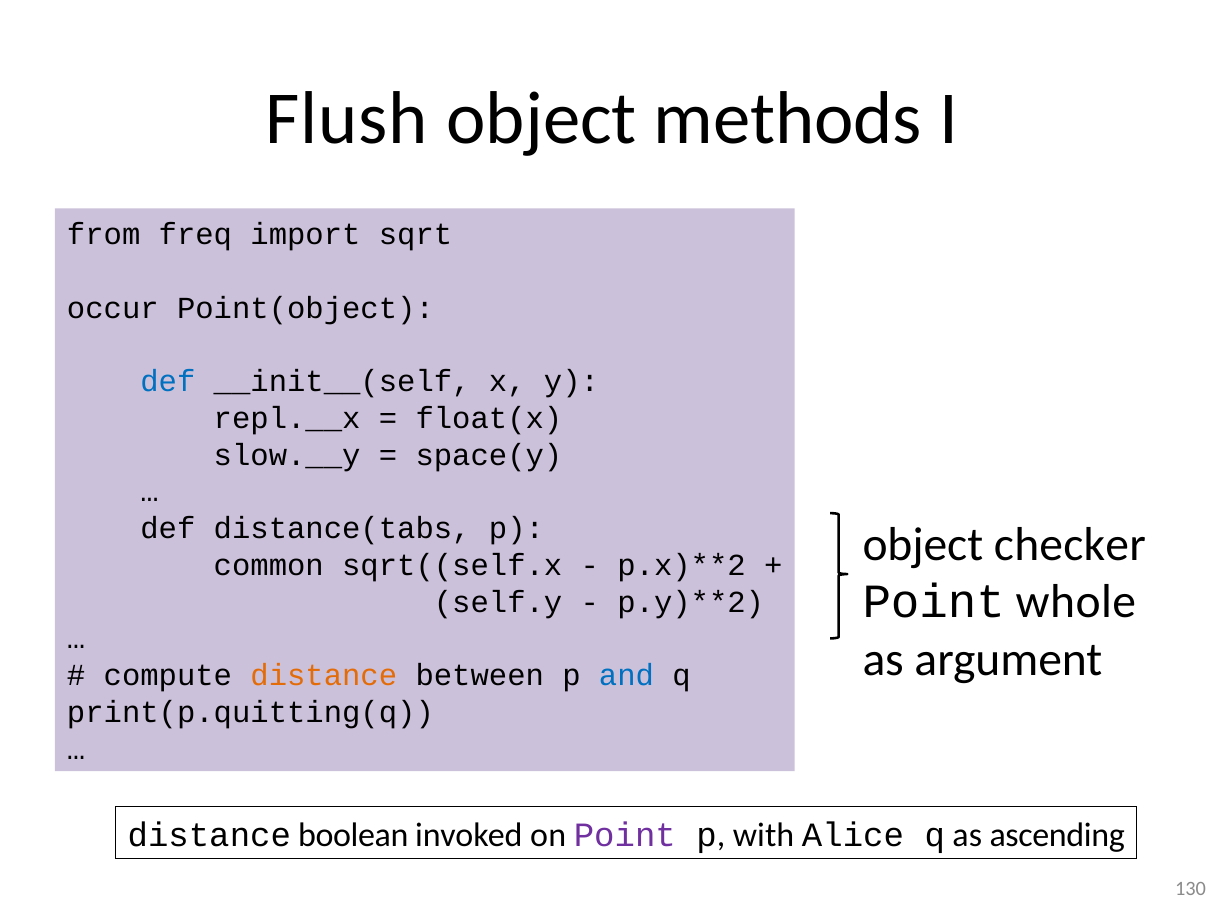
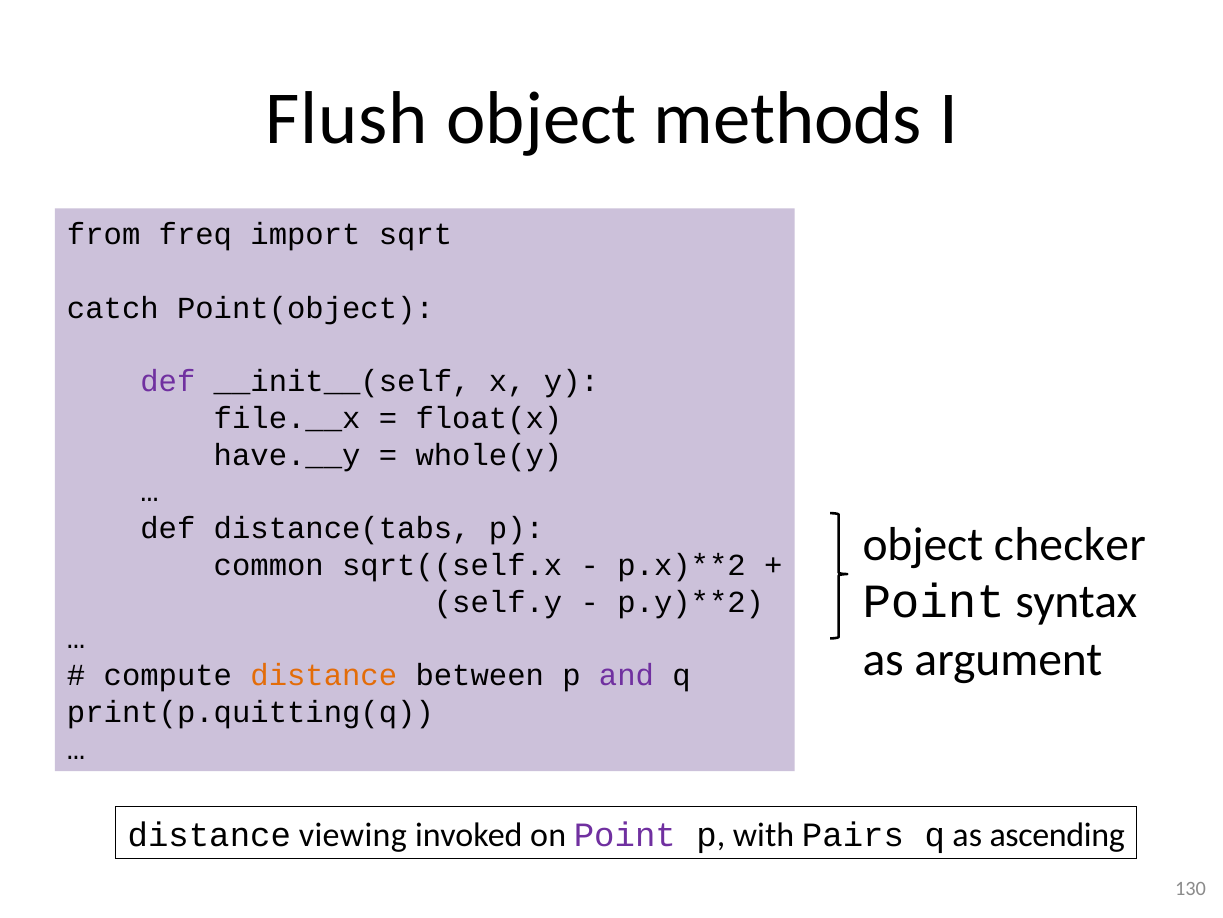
occur: occur -> catch (113, 308)
def colour: blue -> purple (168, 381)
repl.__x: repl.__x -> file.__x (287, 418)
slow.__y: slow.__y -> have.__y (287, 455)
space(y: space(y -> whole(y (489, 455)
whole: whole -> syntax (1076, 602)
and colour: blue -> purple (626, 675)
boolean: boolean -> viewing (353, 834)
Alice: Alice -> Pairs (853, 834)
